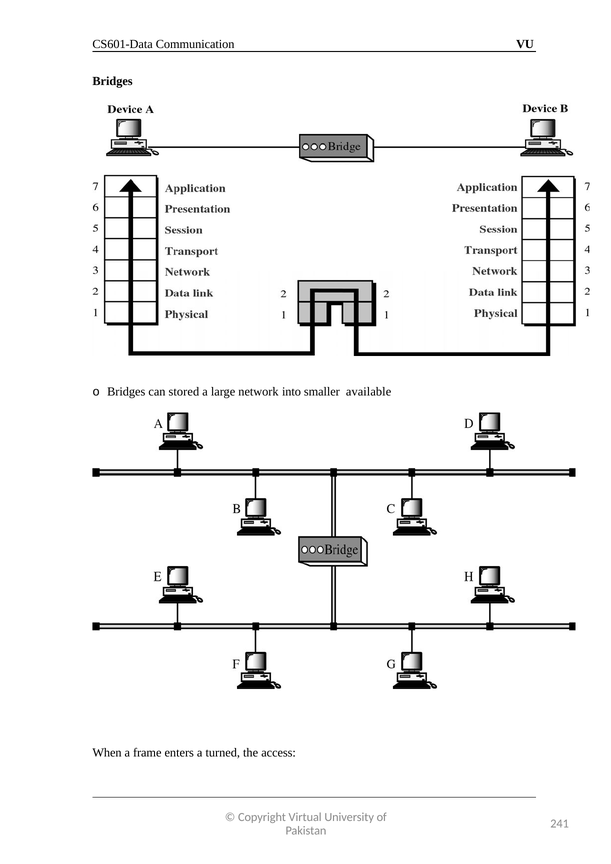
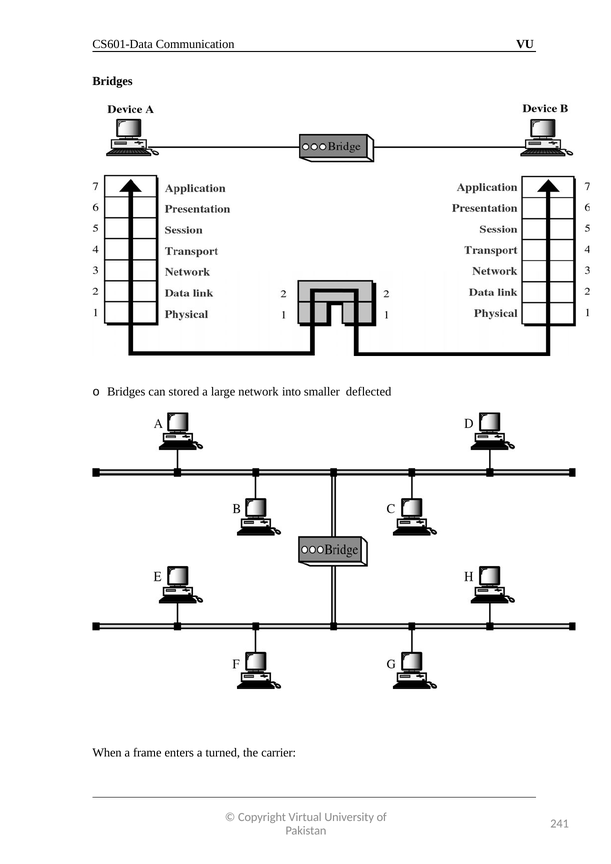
available: available -> deflected (369, 392)
access: access -> carrier (279, 753)
